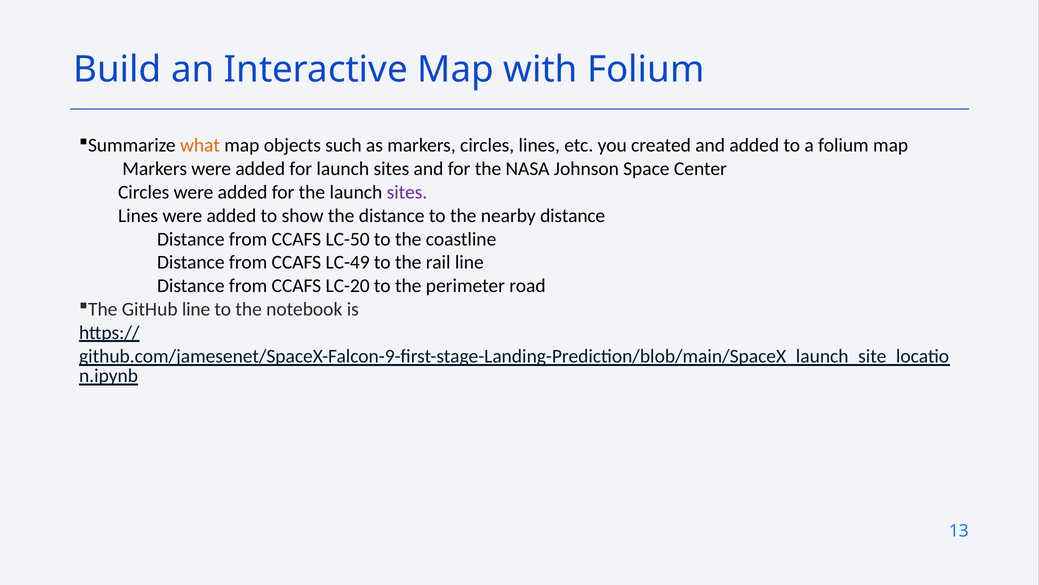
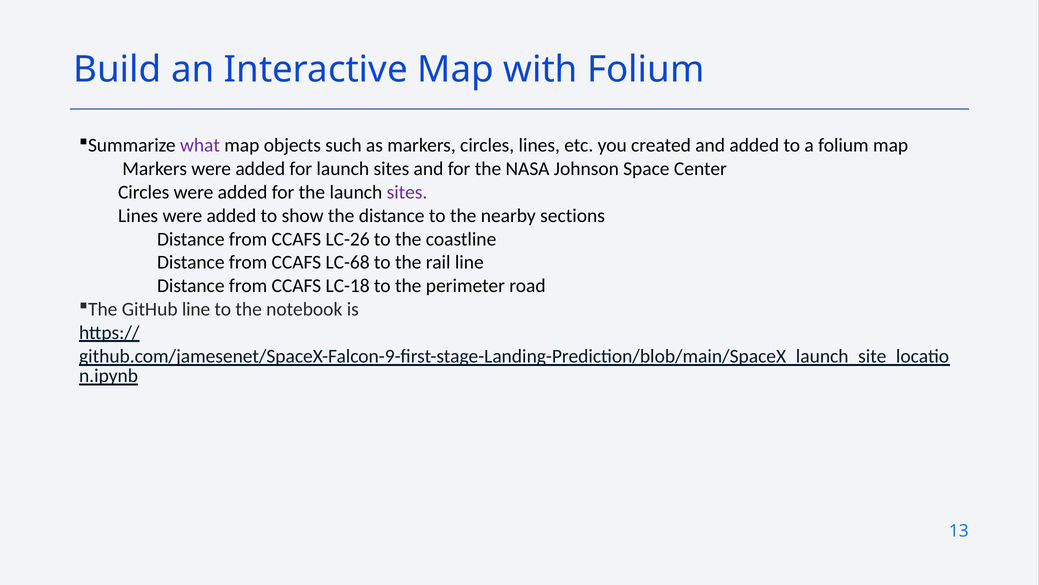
what colour: orange -> purple (200, 145)
nearby distance: distance -> sections (573, 215)
LC-50: LC-50 -> LC-26 (348, 239)
LC-49: LC-49 -> LC-68 (348, 262)
LC-20: LC-20 -> LC-18 (348, 286)
